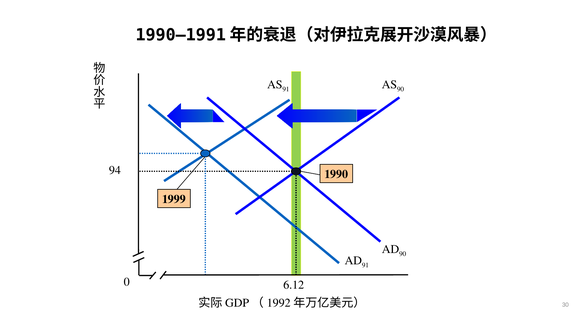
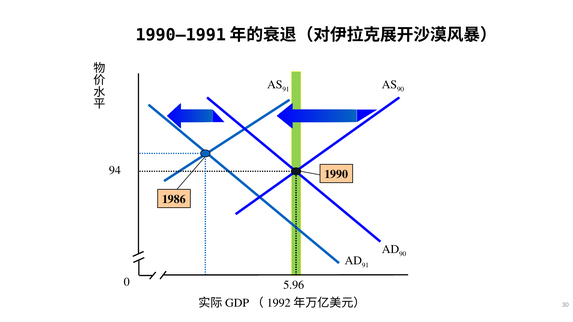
1999: 1999 -> 1986 (174, 200)
6.12: 6.12 -> 5.96 (294, 285)
